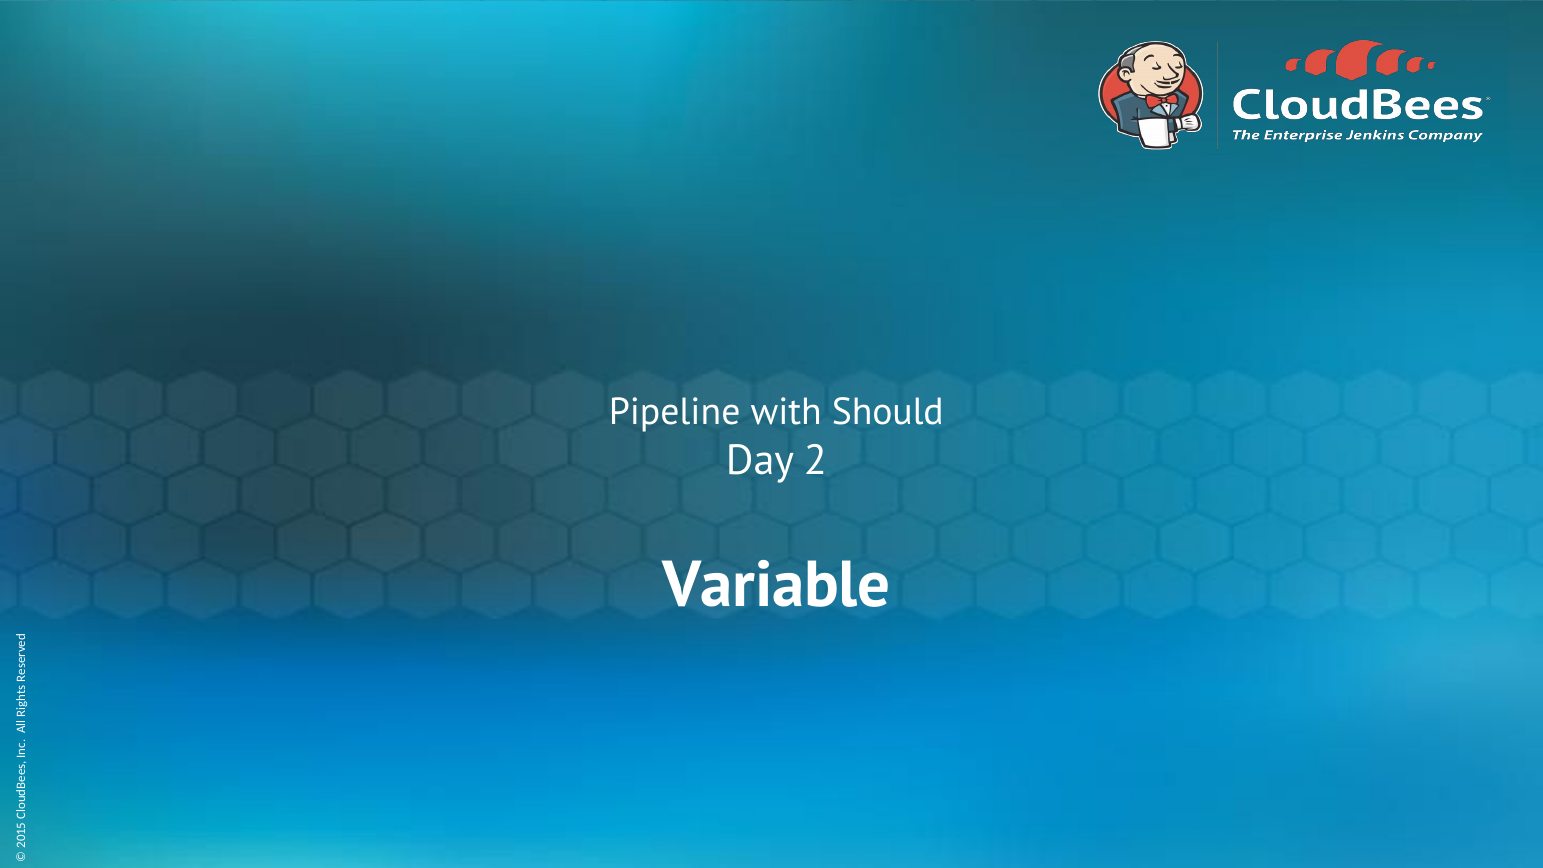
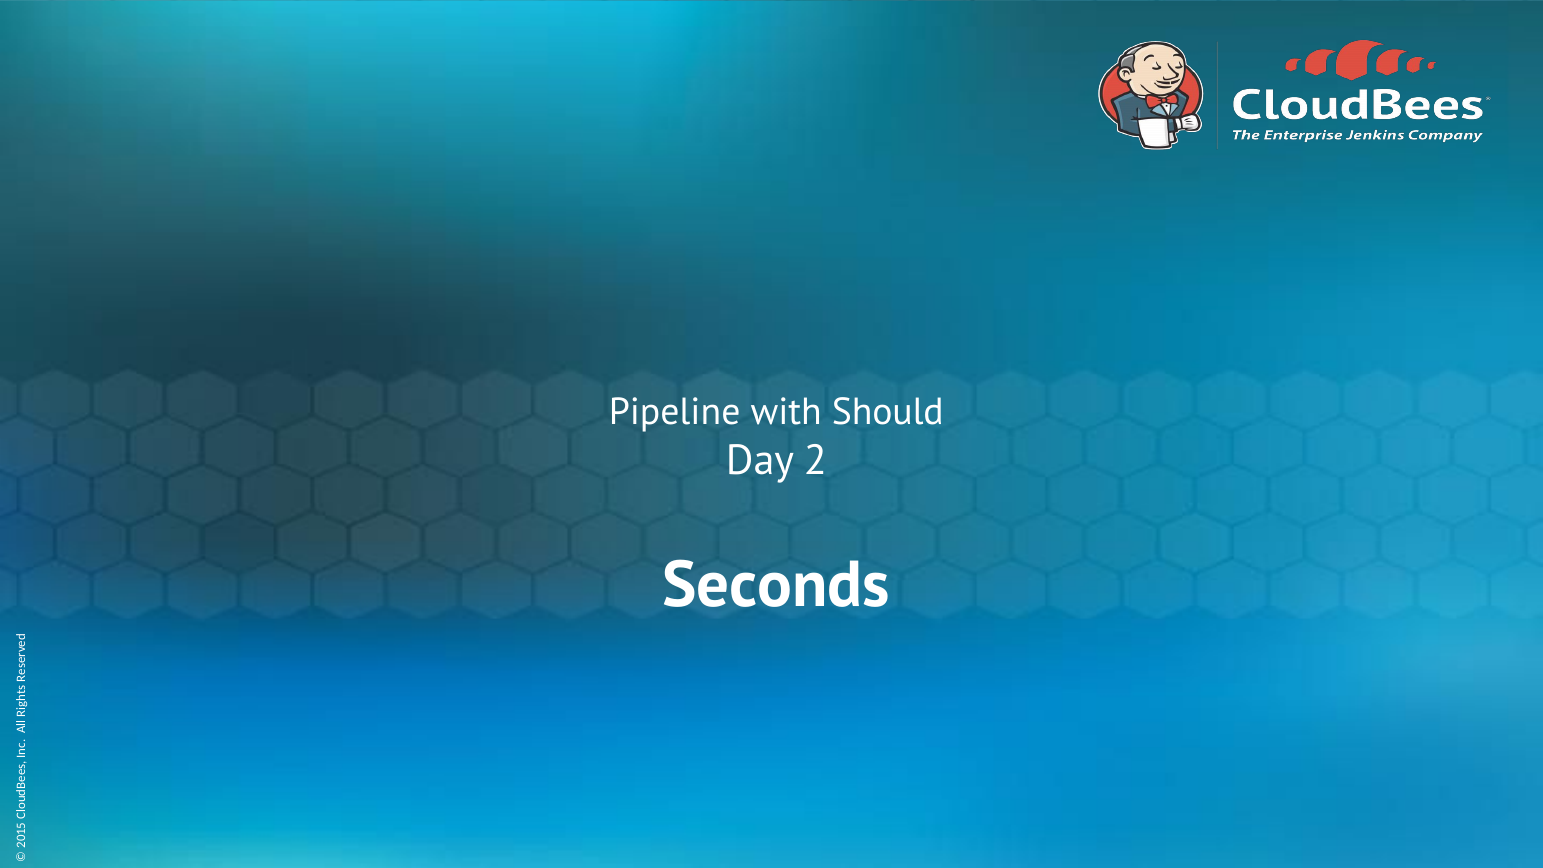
Variable: Variable -> Seconds (776, 585)
